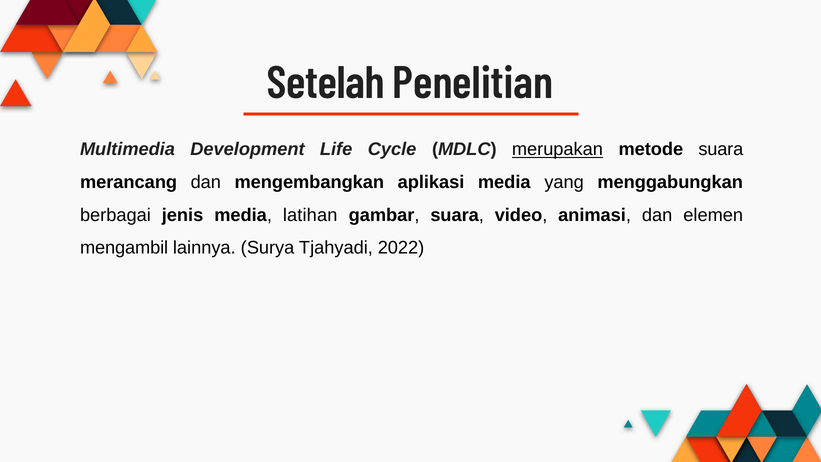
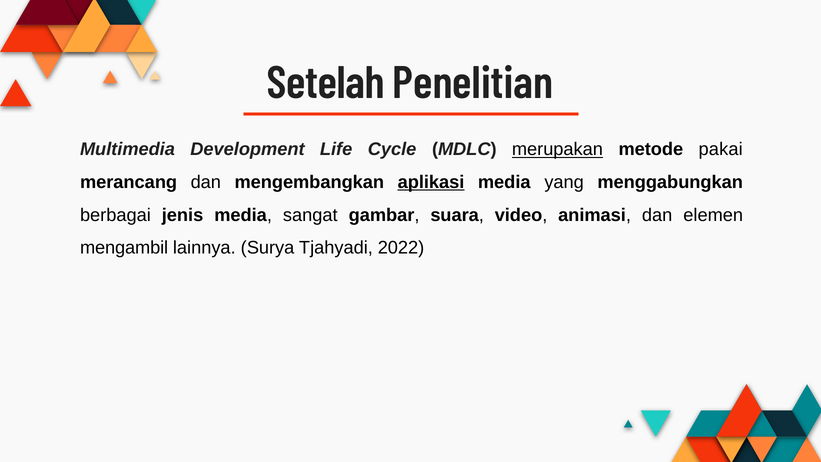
metode suara: suara -> pakai (721, 149)
aplikasi underline: none -> present (431, 182)
latihan: latihan -> sangat (310, 215)
